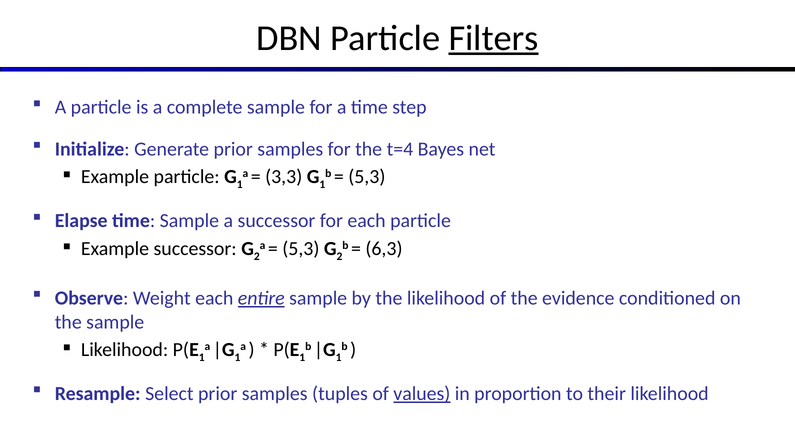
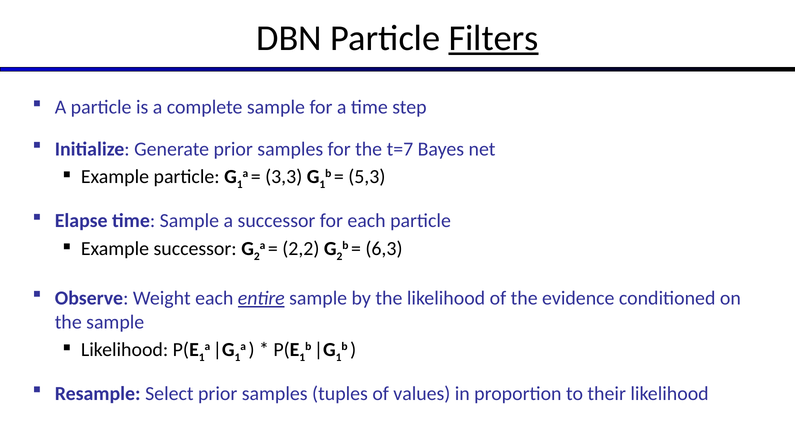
t=4: t=4 -> t=7 (400, 149)
5,3: 5,3 -> 2,2 (301, 249)
values underline: present -> none (422, 394)
